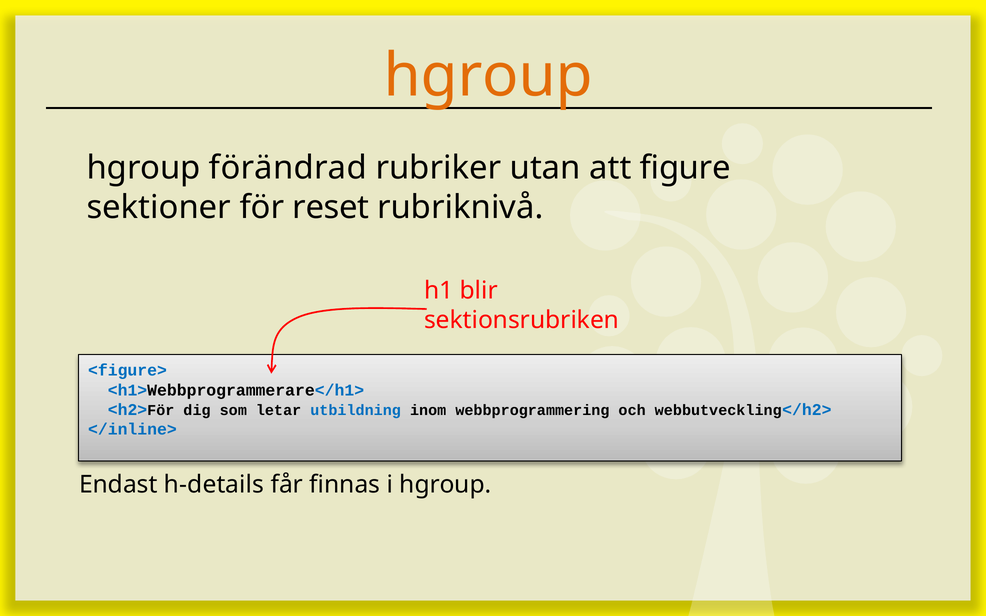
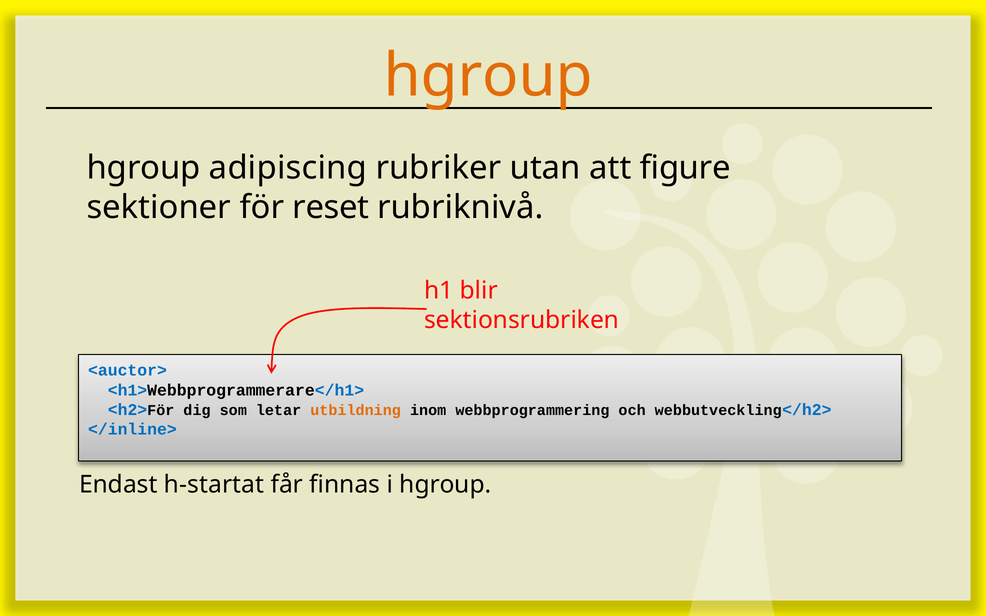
förändrad: förändrad -> adipiscing (288, 168)
<figure>: <figure> -> <auctor> (127, 371)
utbildning colour: blue -> orange (356, 410)
h-details: h-details -> h-startat (214, 485)
